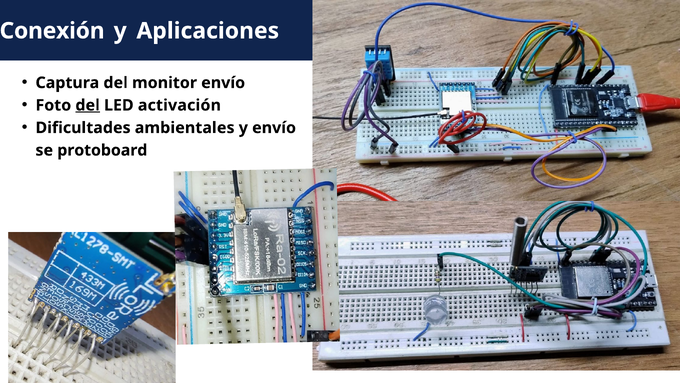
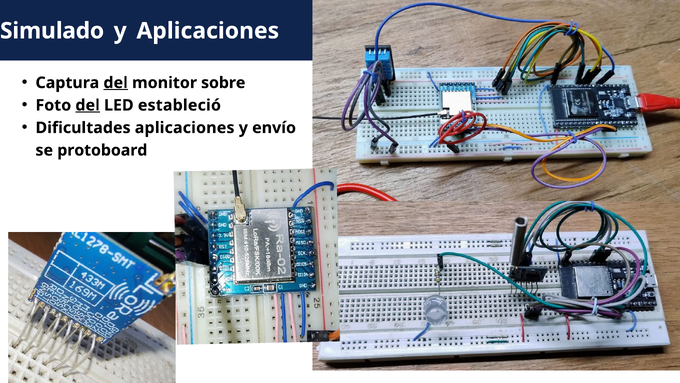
Conexión: Conexión -> Simulado (52, 31)
del underline: none -> present (116, 83)
monitor envío: envío -> sobre (223, 83)
activación: activación -> estableció (179, 105)
Dificultades ambientales: ambientales -> aplicaciones (185, 128)
